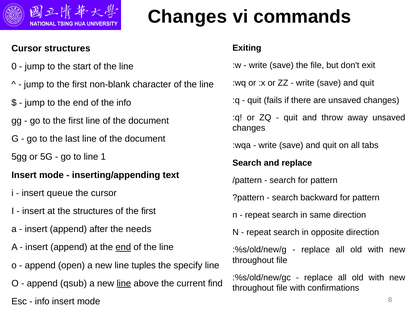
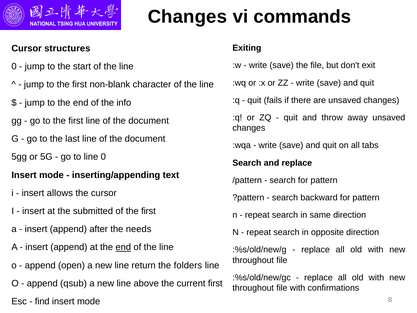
line 1: 1 -> 0 (103, 157)
queue: queue -> allows (60, 193)
the structures: structures -> submitted (93, 211)
tuples: tuples -> return (144, 265)
specify: specify -> folders (188, 265)
line underline: present -> none (124, 283)
current find: find -> first (215, 283)
info: info -> find (42, 301)
